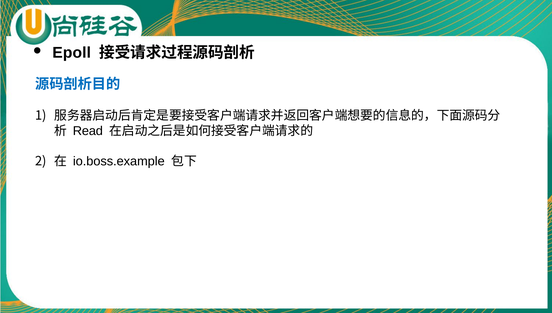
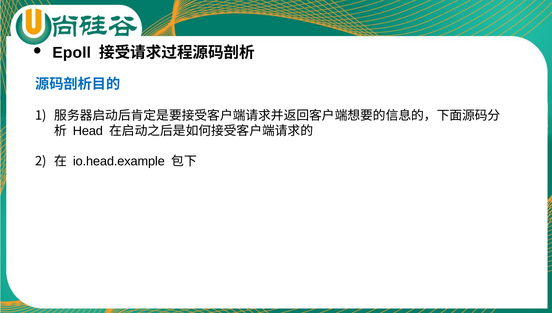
Read: Read -> Head (88, 131)
io.boss.example: io.boss.example -> io.head.example (119, 161)
